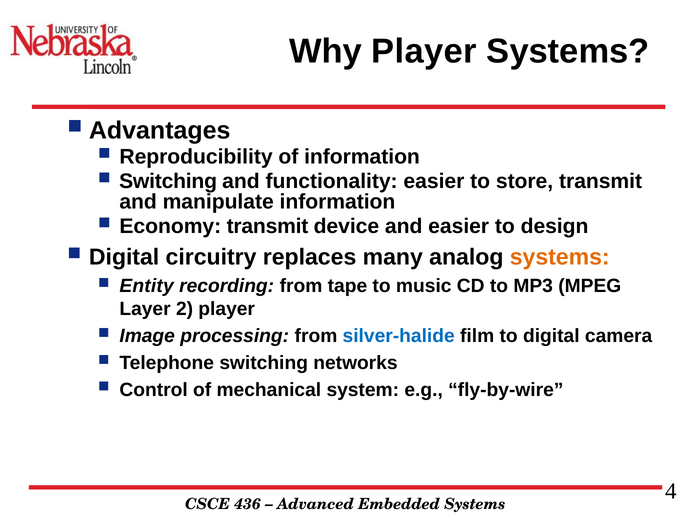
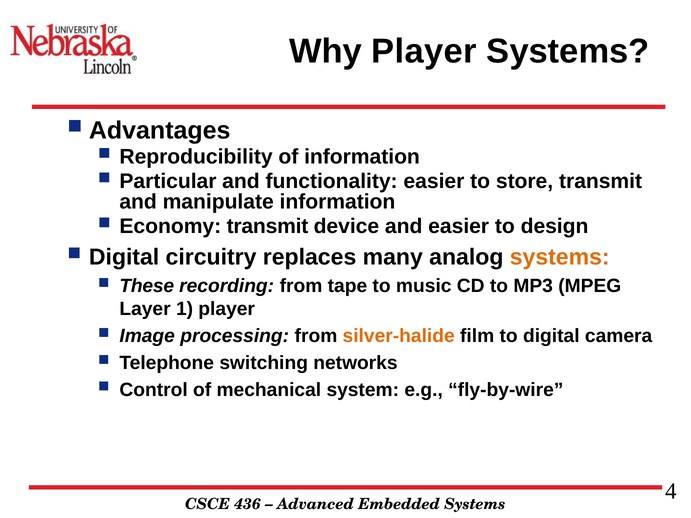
Switching: Switching -> Particular (168, 181)
Entity: Entity -> These (147, 286)
2: 2 -> 1 (185, 309)
silver-halide colour: blue -> orange (399, 336)
